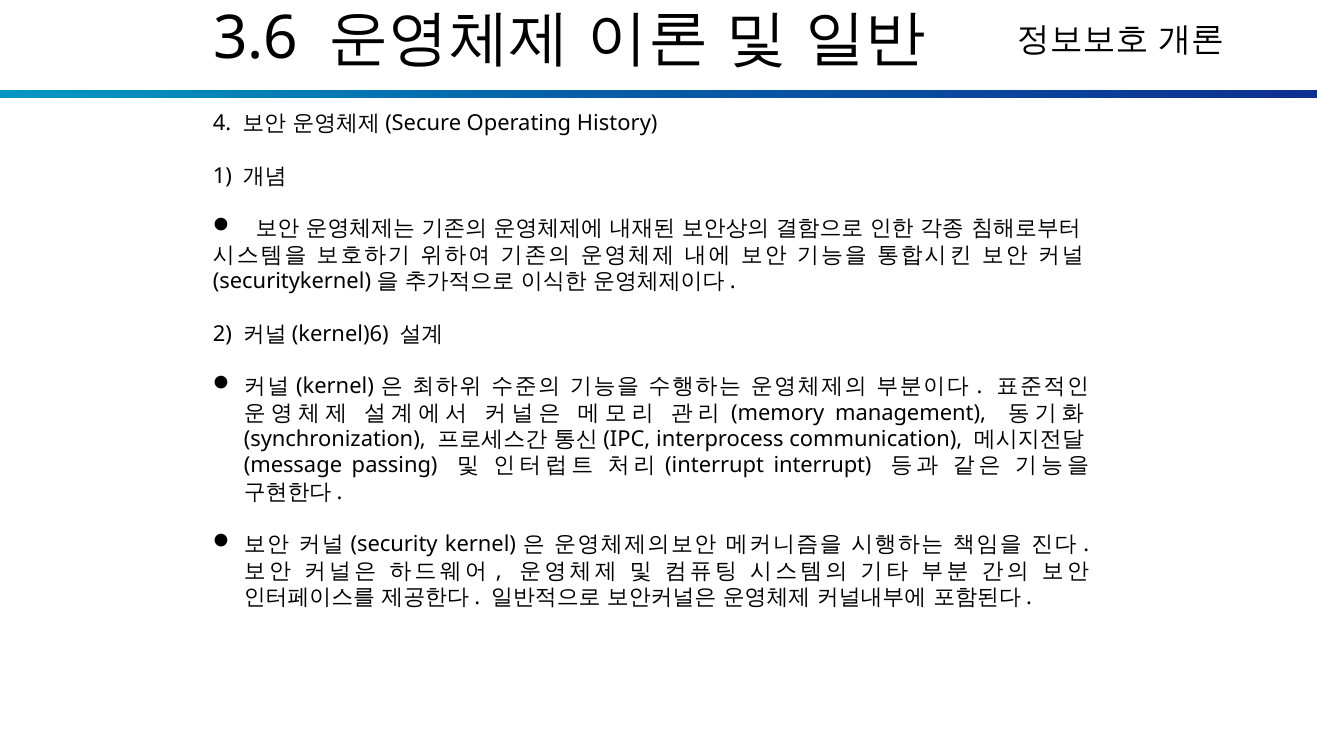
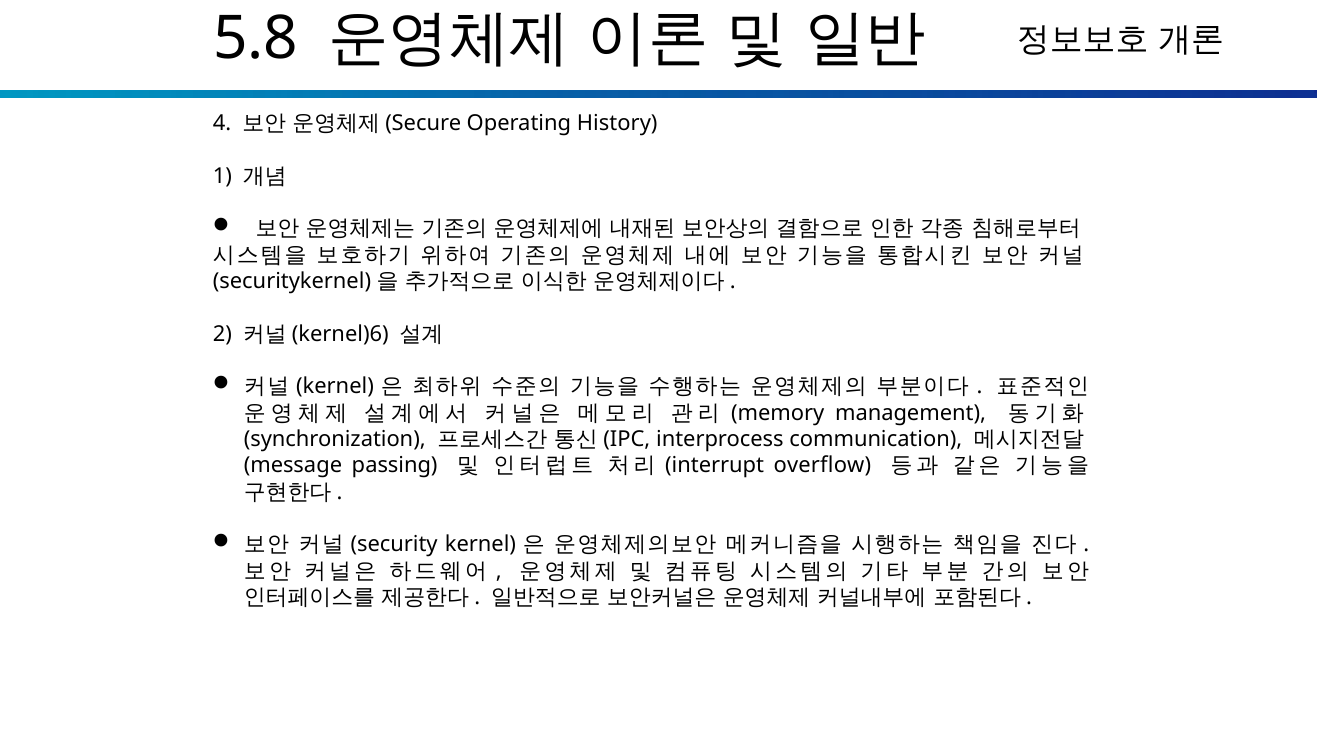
3.6: 3.6 -> 5.8 (256, 38)
interrupt: interrupt -> overflow (822, 465)
